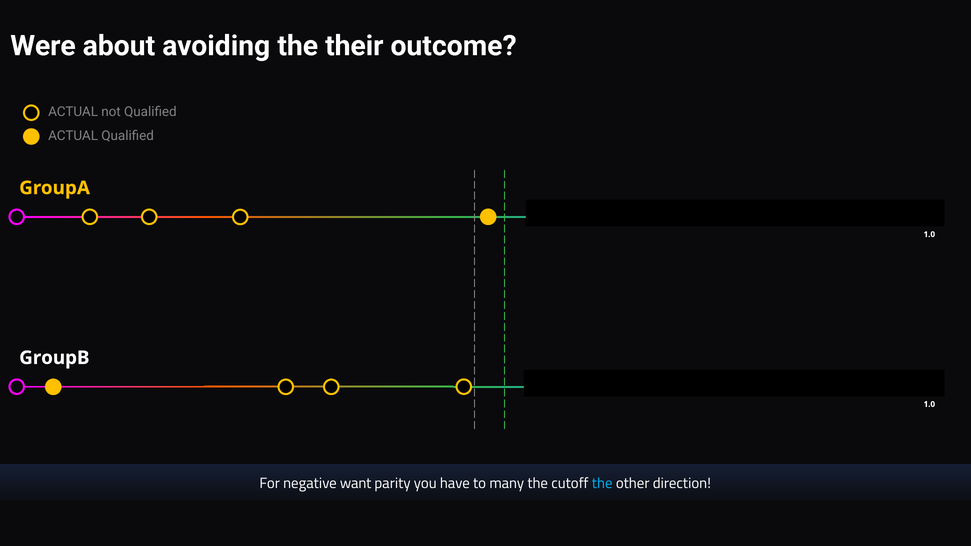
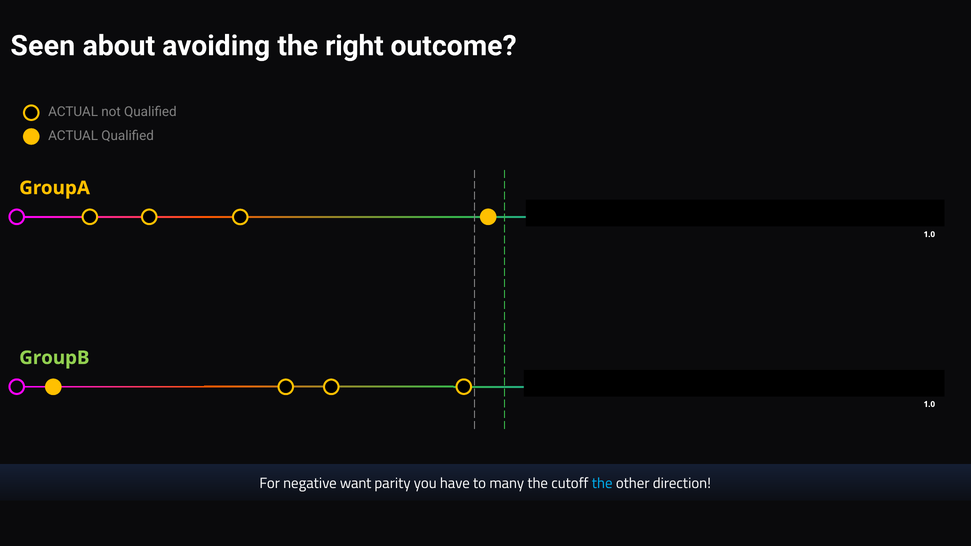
Were: Were -> Seen (43, 46)
their: their -> right (354, 46)
GroupB colour: white -> light green (54, 358)
